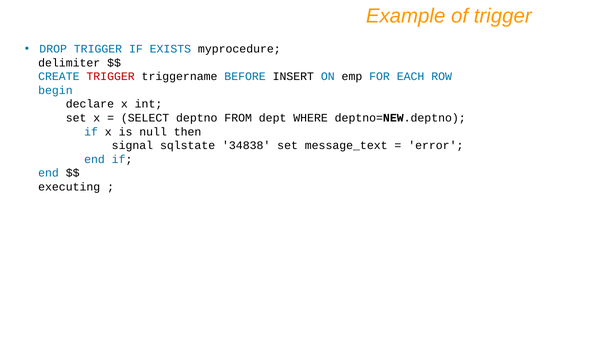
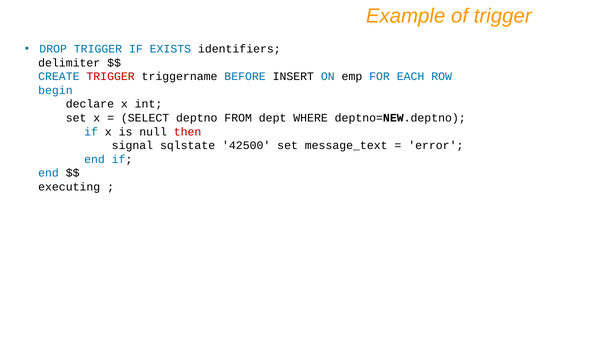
myprocedure: myprocedure -> identifiers (239, 49)
then colour: black -> red (188, 132)
34838: 34838 -> 42500 (246, 145)
